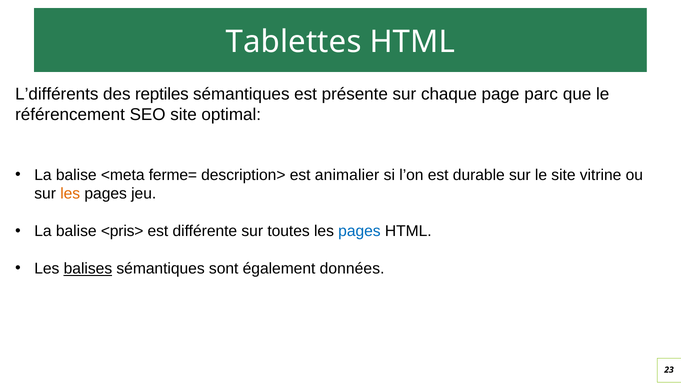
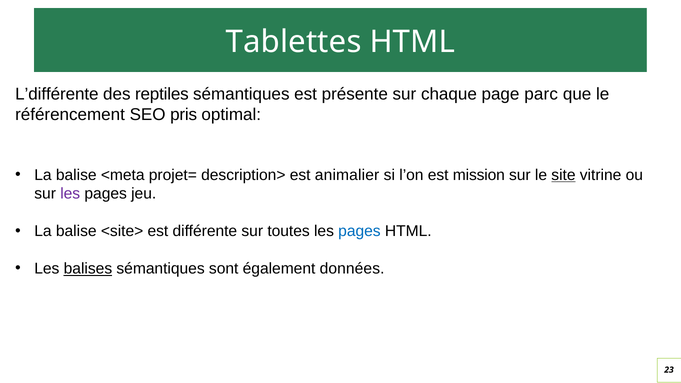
L’différents: L’différents -> L’différente (57, 94)
SEO site: site -> pris (184, 115)
ferme=: ferme= -> projet= (173, 175)
durable: durable -> mission (479, 175)
site underline: none -> present (563, 175)
les colour: orange -> purple (70, 194)
<pris>: <pris> -> <site> (122, 231)
